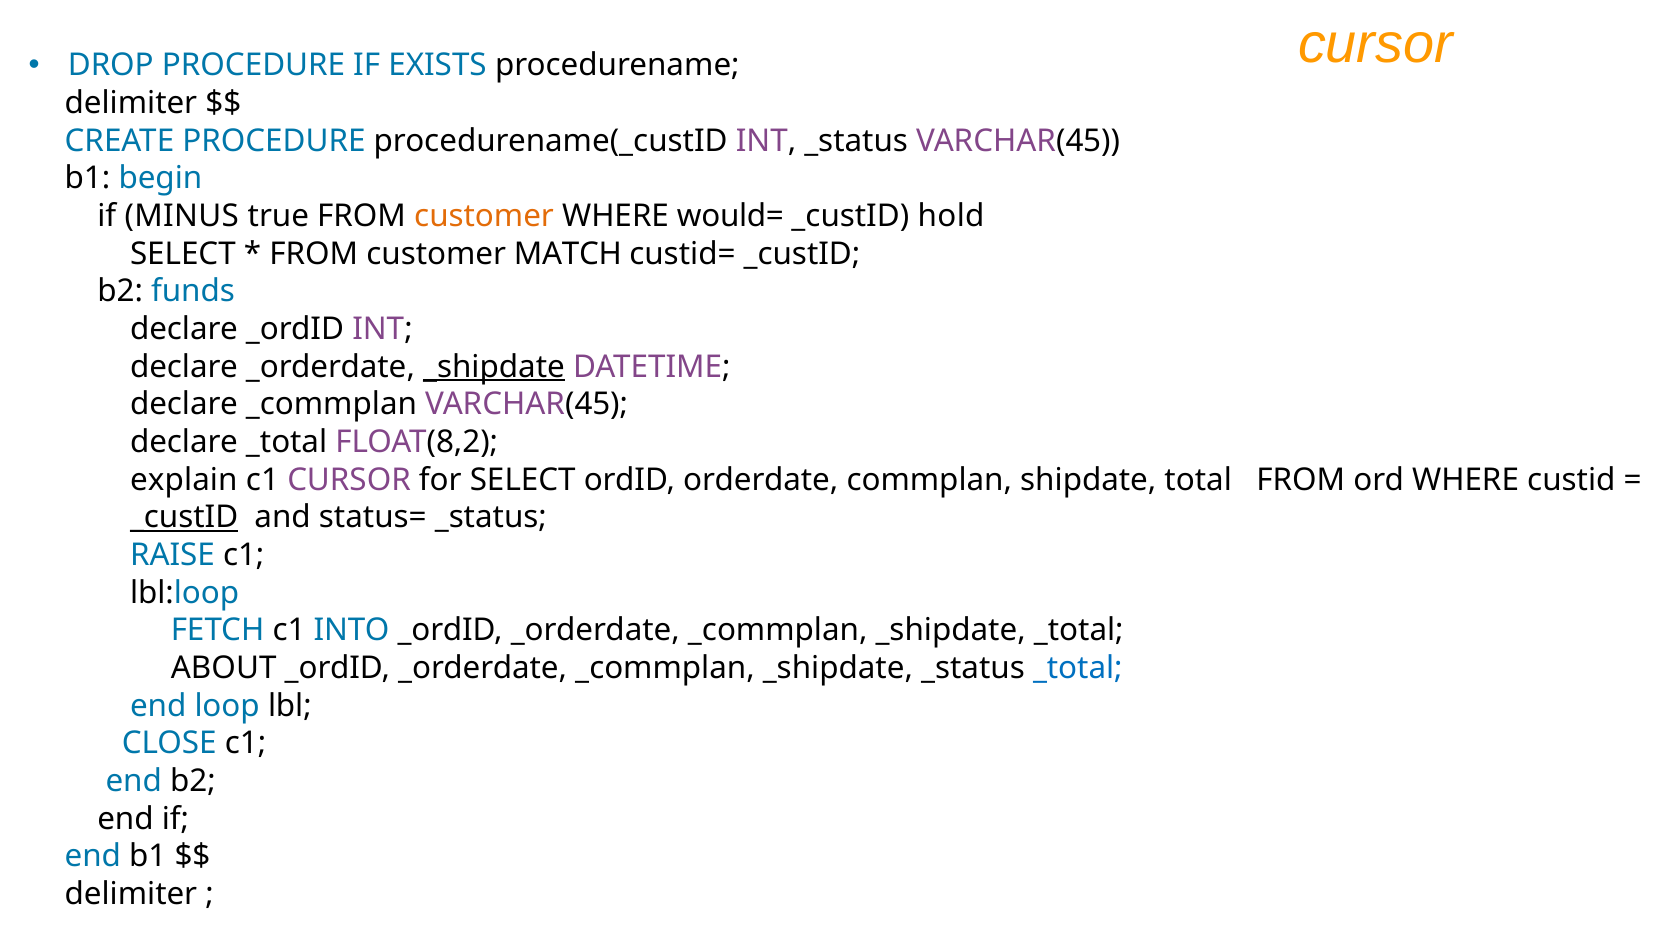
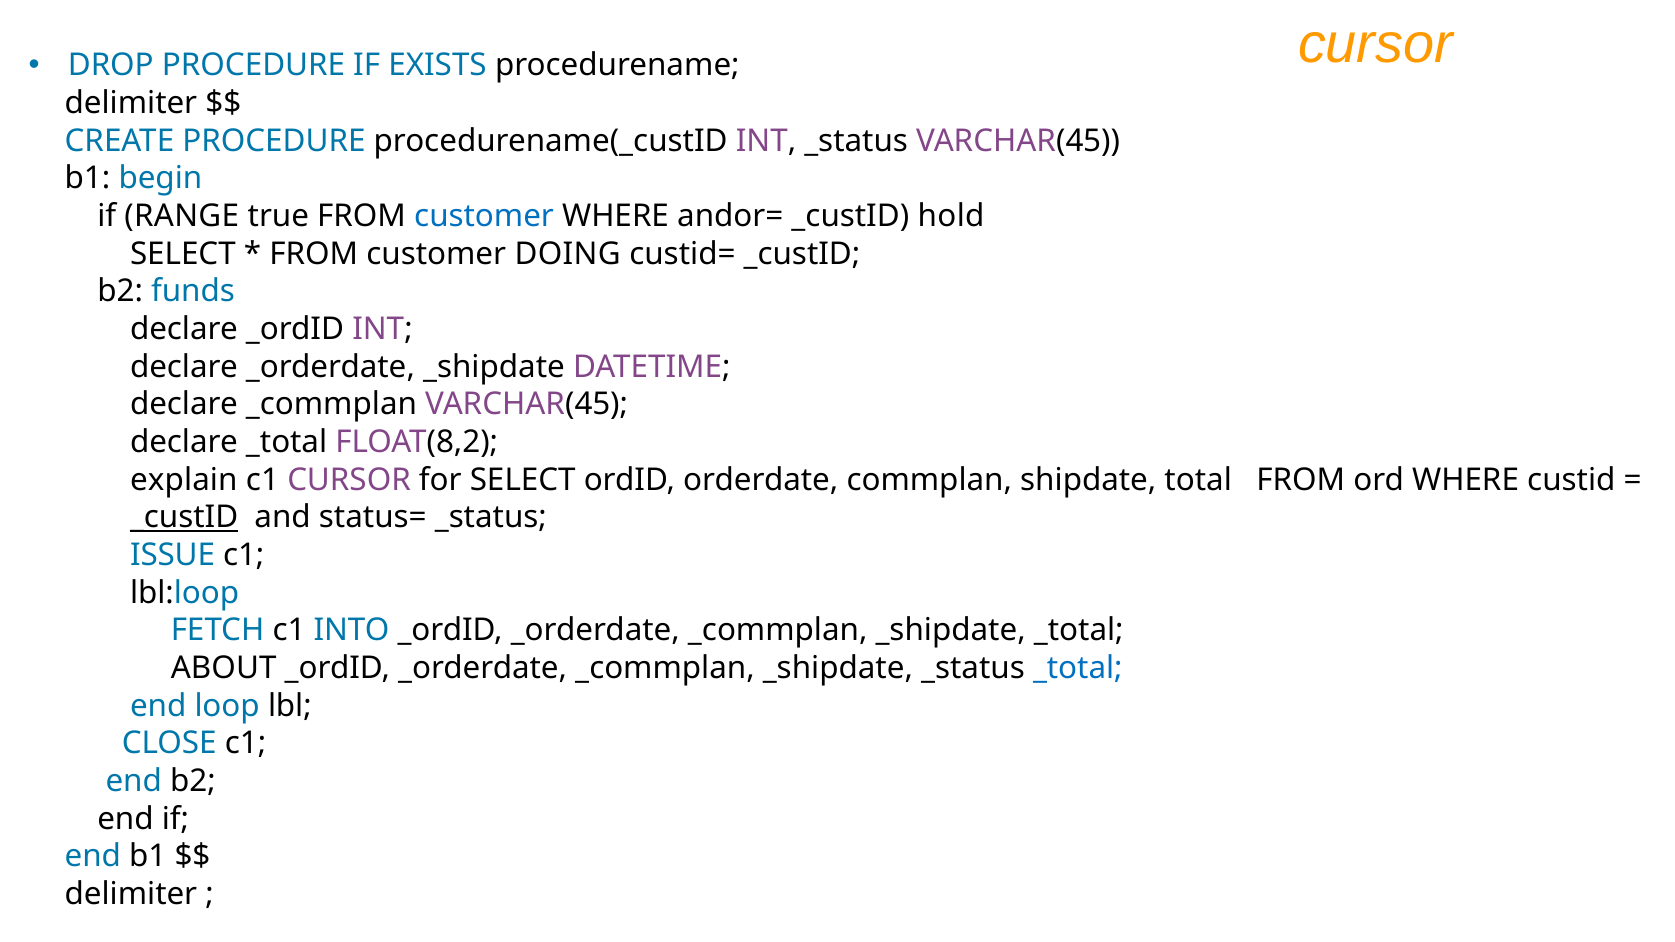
MINUS: MINUS -> RANGE (182, 216)
customer colour: orange -> blue (484, 216)
would=: would= -> andor= (730, 216)
MATCH: MATCH -> DOING (568, 254)
_shipdate underline: present -> none (494, 367)
RAISE: RAISE -> ISSUE (172, 555)
